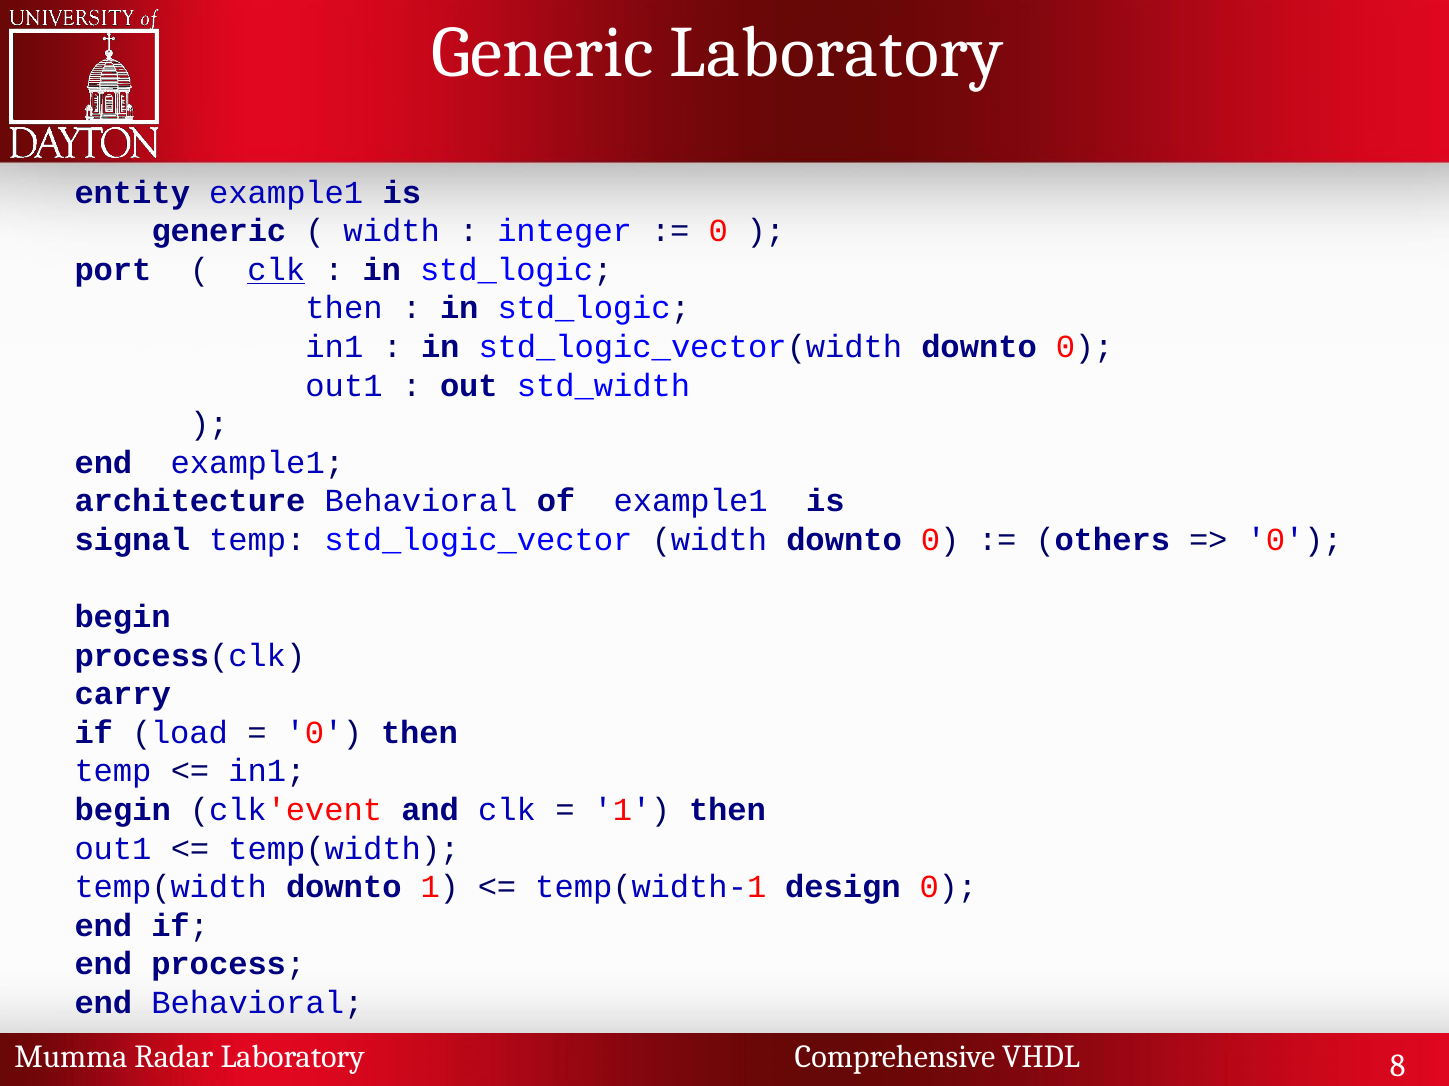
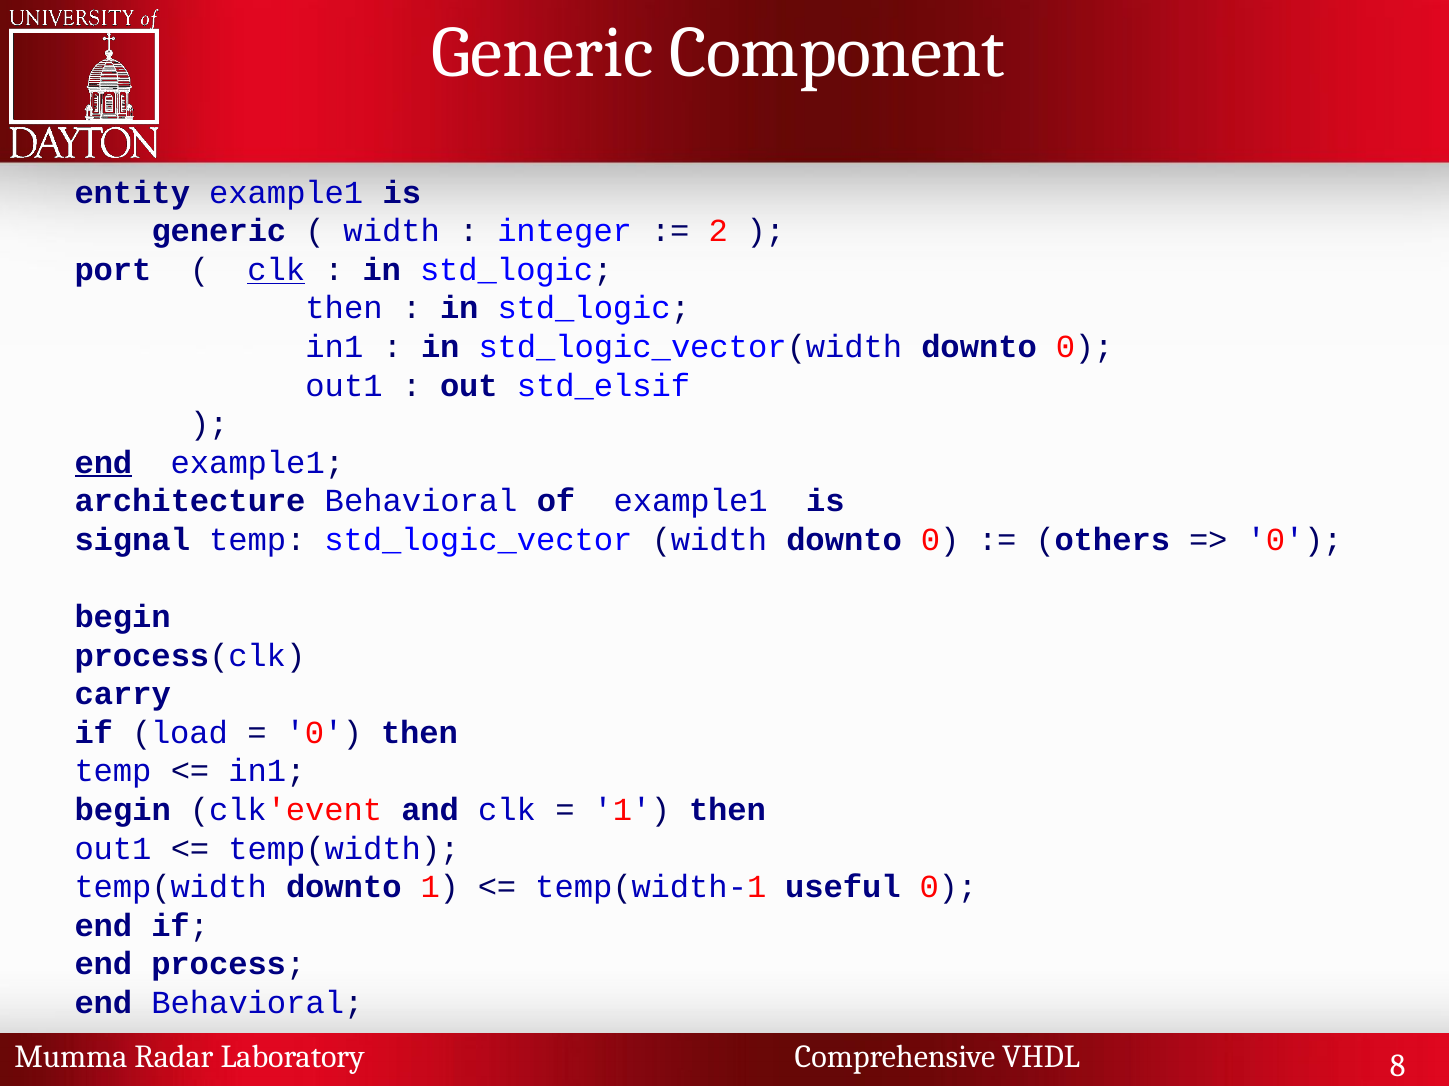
Generic Laboratory: Laboratory -> Component (837, 53)
0: 0 -> 2 (718, 231)
std_width: std_width -> std_elsif (604, 386)
end underline: none -> present (103, 463)
design: design -> useful (843, 888)
